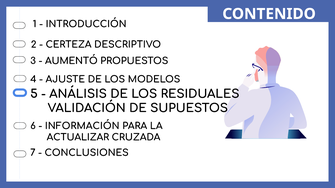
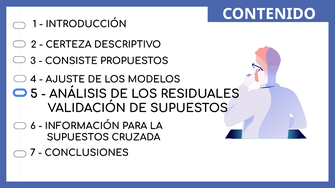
AUMENTÓ: AUMENTÓ -> CONSISTE (71, 61)
ACTUALIZAR: ACTUALIZAR -> SUPUESTOS (78, 138)
